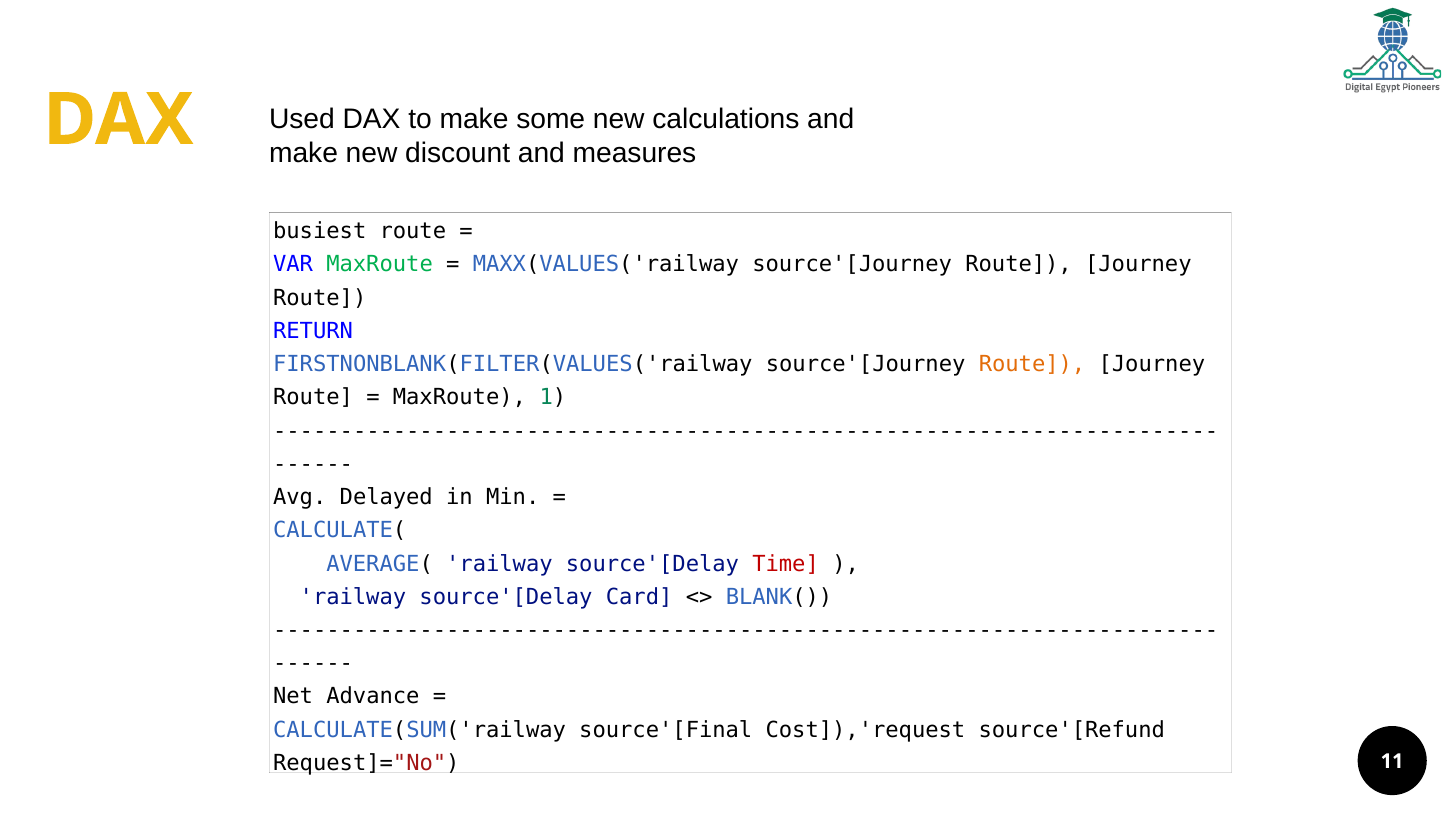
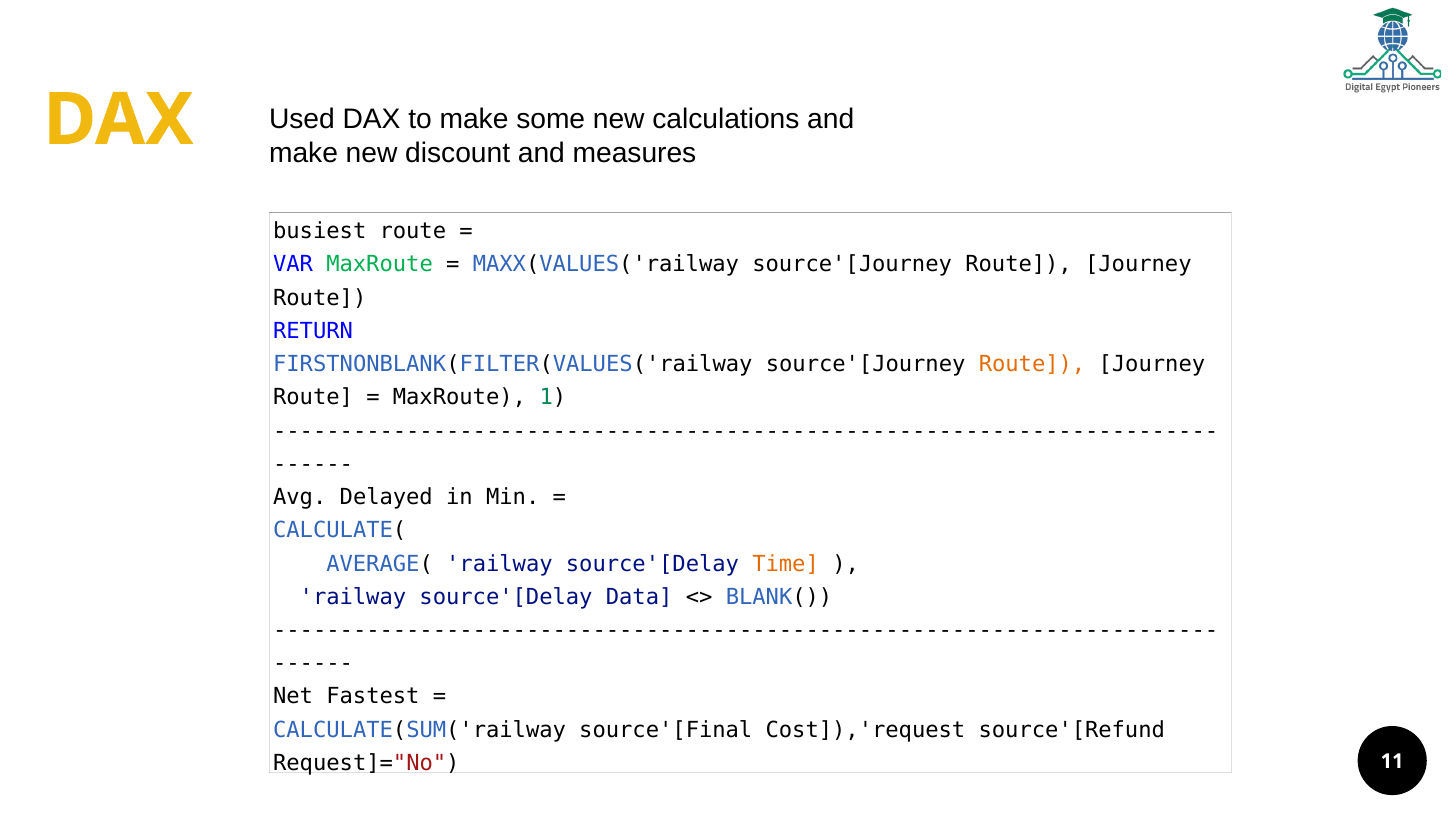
Time colour: red -> orange (786, 564)
Card: Card -> Data (639, 597)
Advance: Advance -> Fastest (373, 697)
